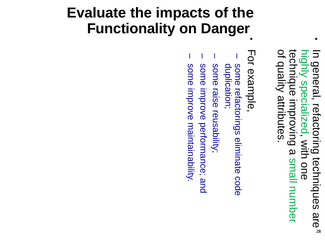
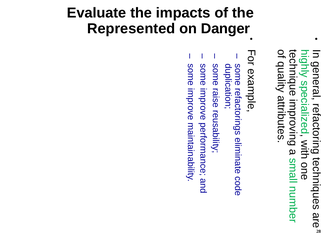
Functionality: Functionality -> Represented (131, 29)
